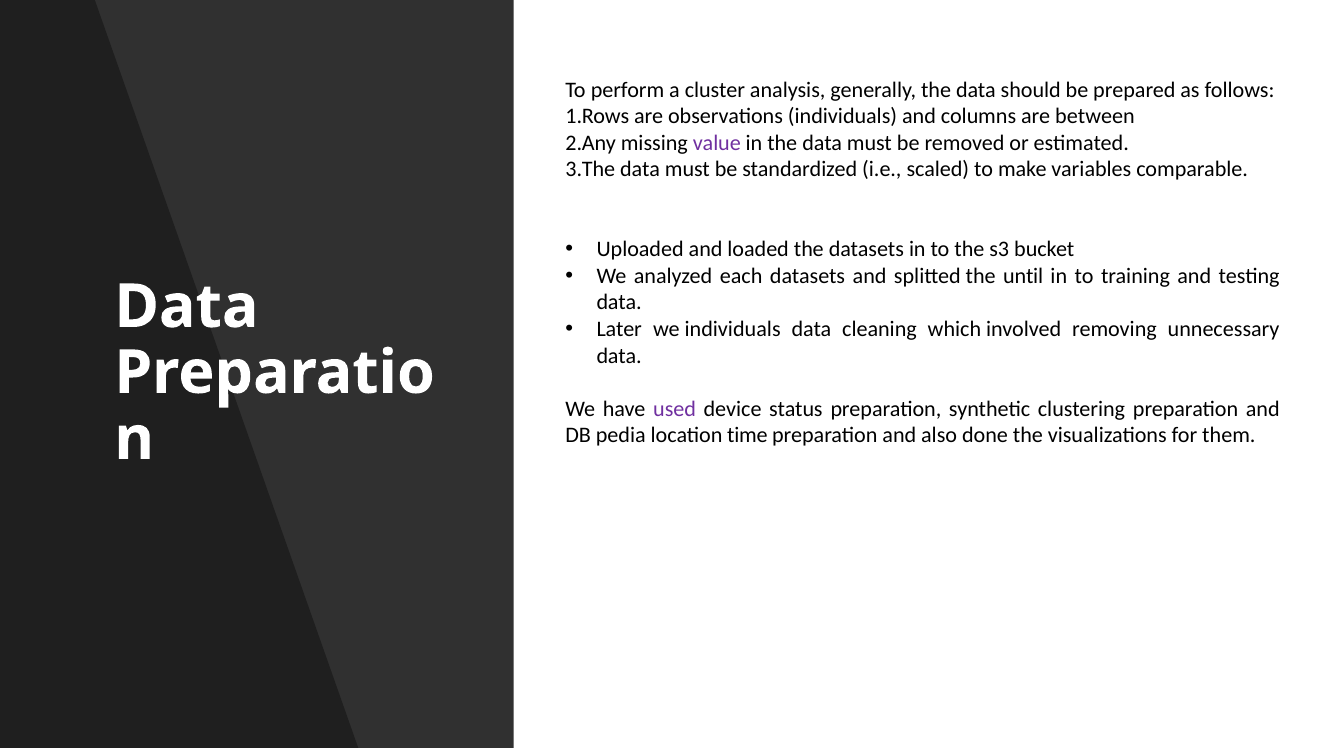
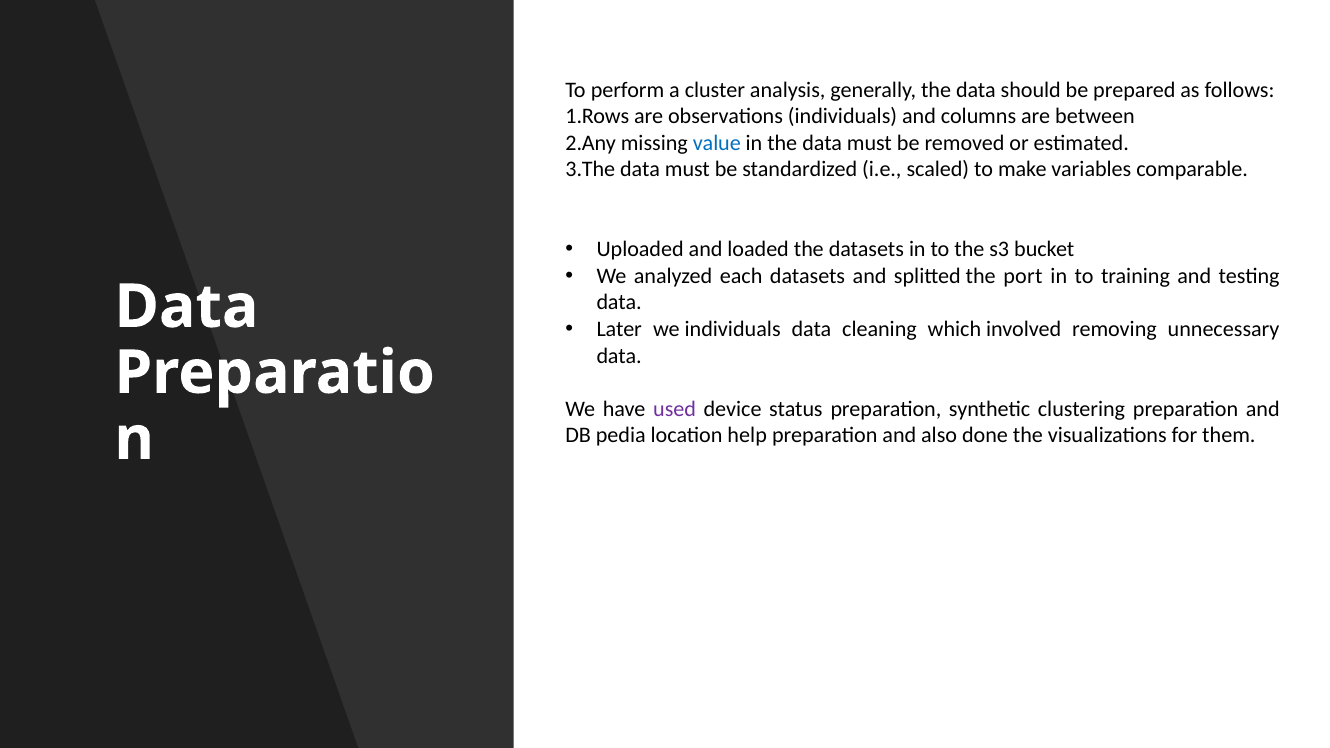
value colour: purple -> blue (717, 143)
until: until -> port (1023, 276)
time: time -> help (747, 436)
